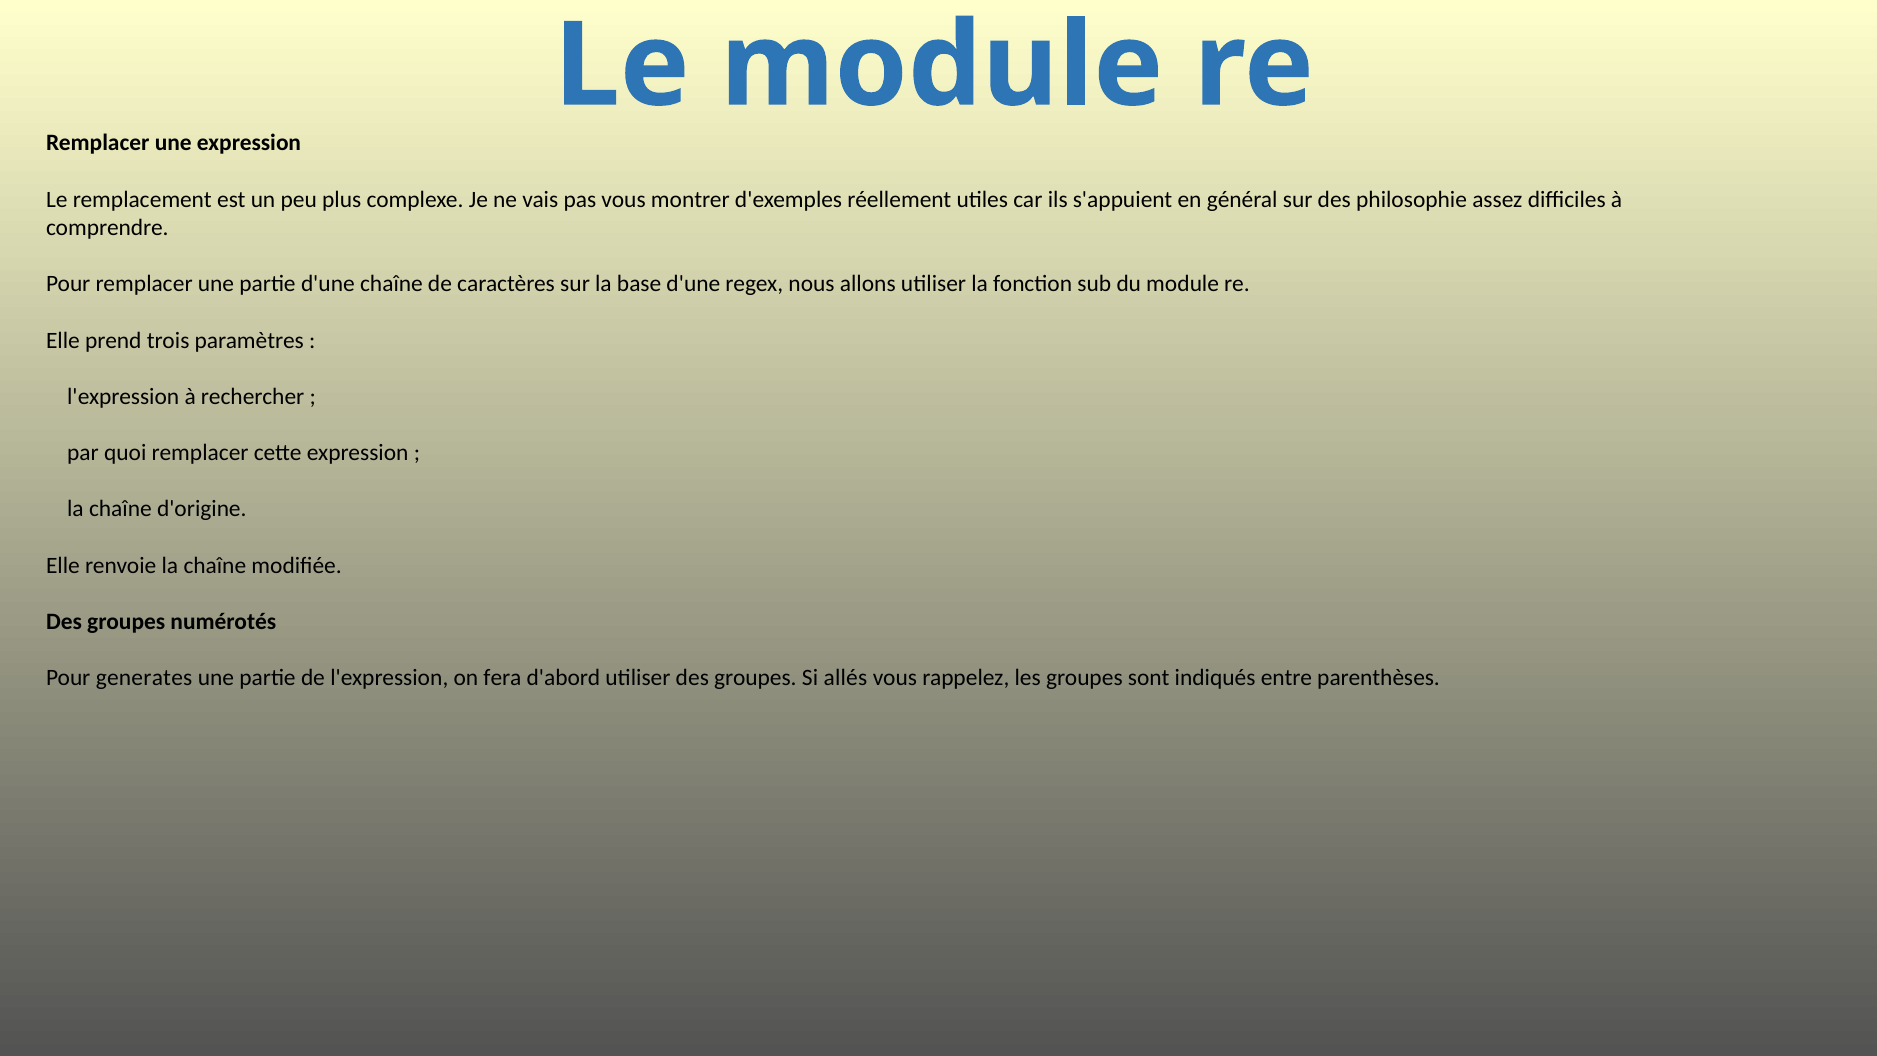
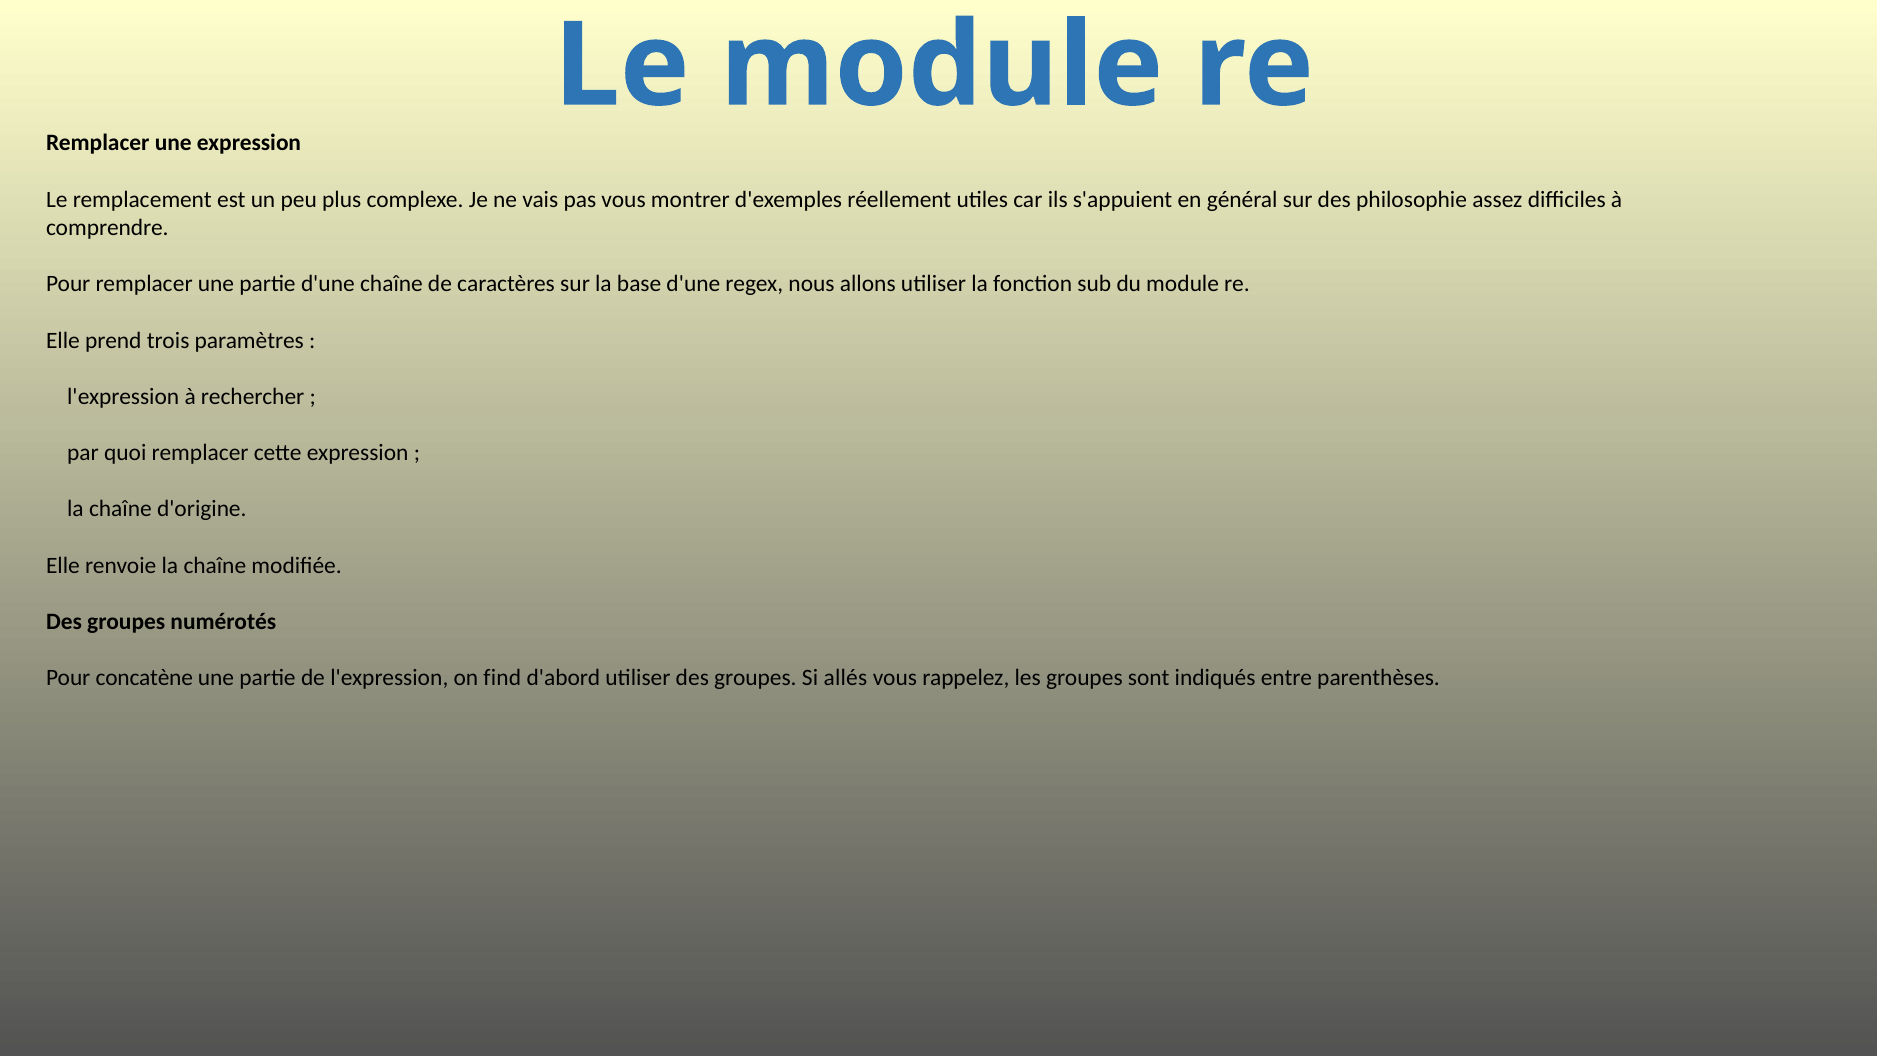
generates: generates -> concatène (144, 678)
fera: fera -> find (502, 678)
